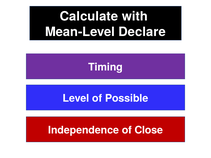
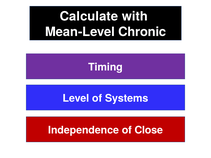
Declare: Declare -> Chronic (142, 32)
Possible: Possible -> Systems (127, 98)
